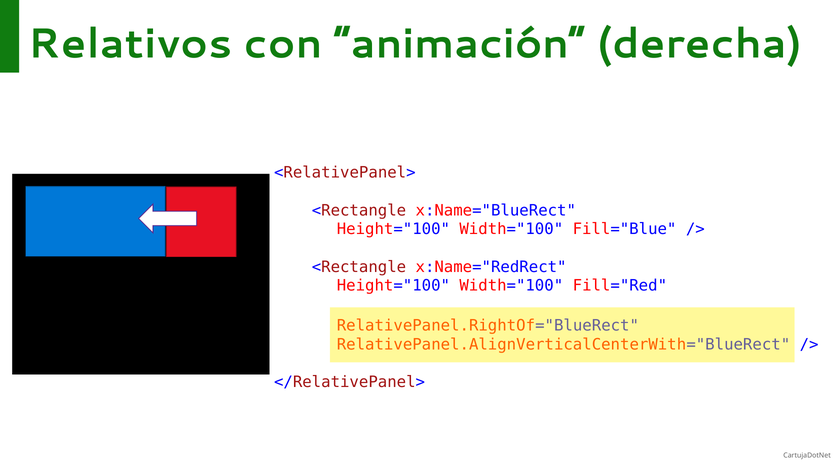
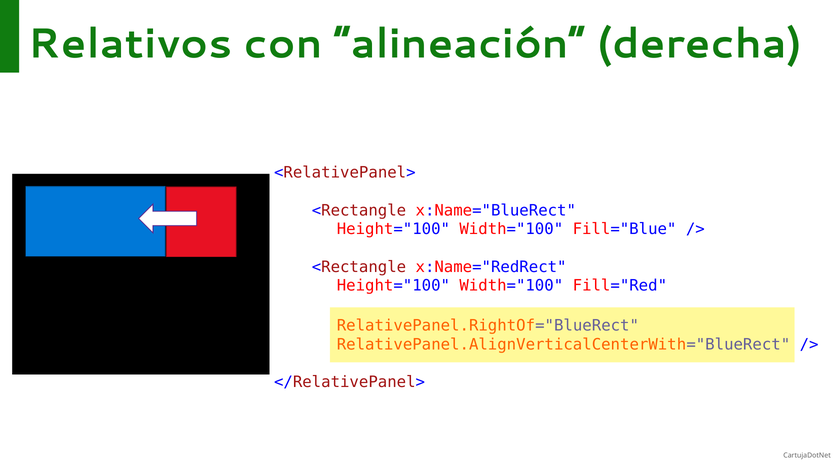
animación: animación -> alineación (460, 44)
